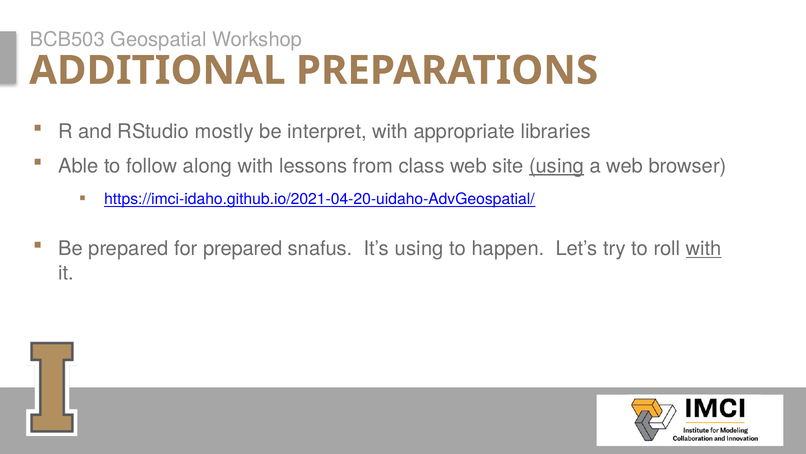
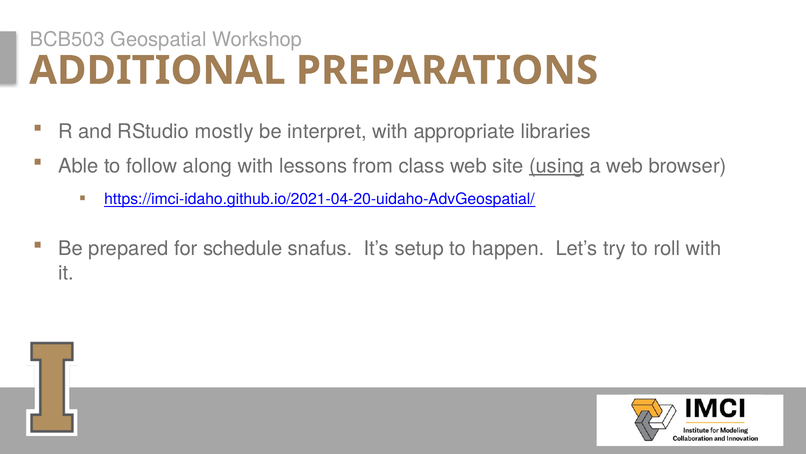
for prepared: prepared -> schedule (243, 248)
It’s using: using -> setup (419, 248)
with underline: present -> none (704, 248)
